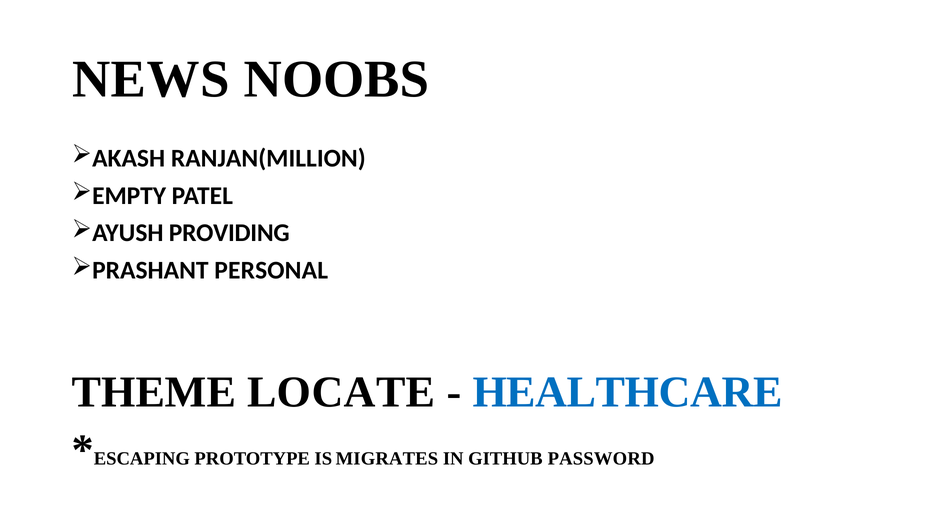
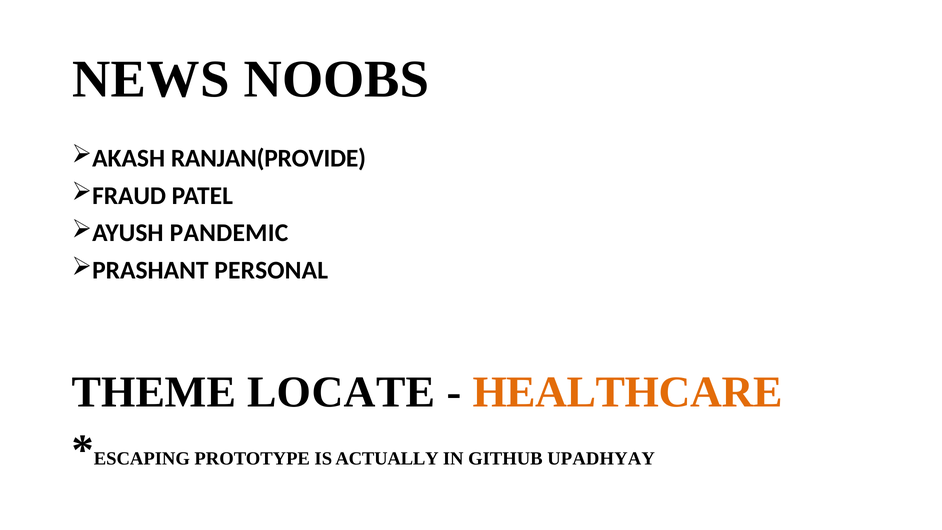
RANJAN(MILLION: RANJAN(MILLION -> RANJAN(PROVIDE (268, 158)
EMPTY: EMPTY -> FRAUD (129, 196)
PROVIDING: PROVIDING -> PANDEMIC (229, 233)
HEALTHCARE colour: blue -> orange (628, 392)
MIGRATES: MIGRATES -> ACTUALLY (387, 458)
PASSWORD: PASSWORD -> UPADHYAY (601, 458)
